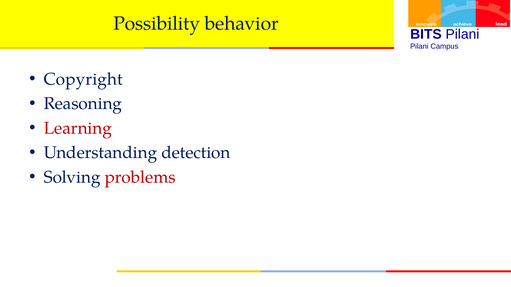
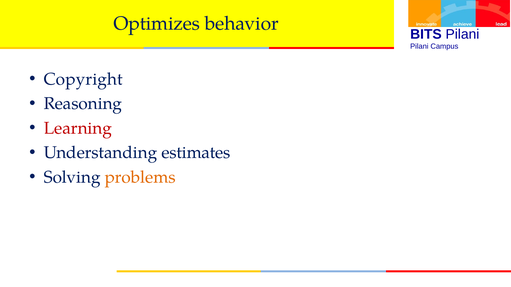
Possibility: Possibility -> Optimizes (157, 24)
detection: detection -> estimates (196, 153)
problems colour: red -> orange (140, 177)
